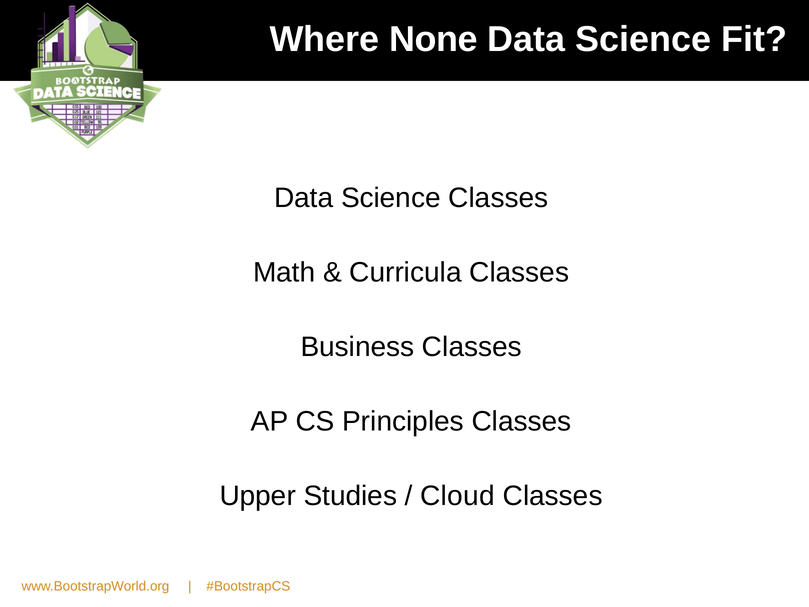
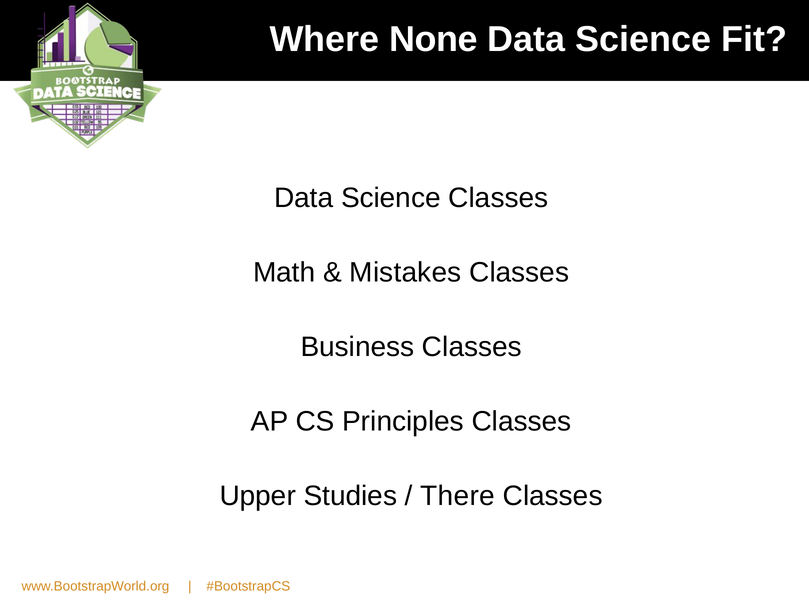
Curricula: Curricula -> Mistakes (405, 272)
Cloud: Cloud -> There (458, 496)
